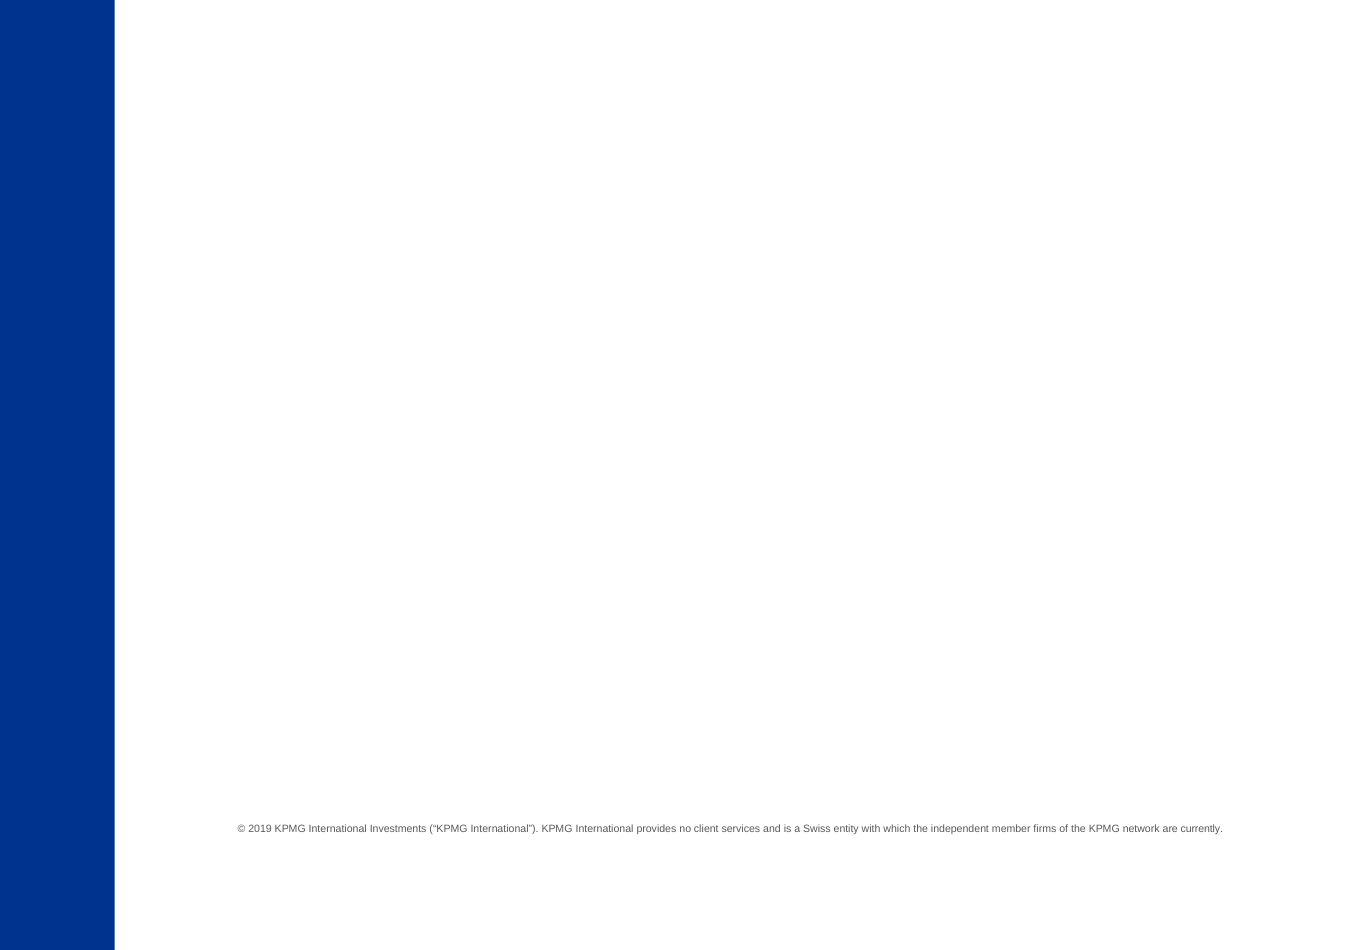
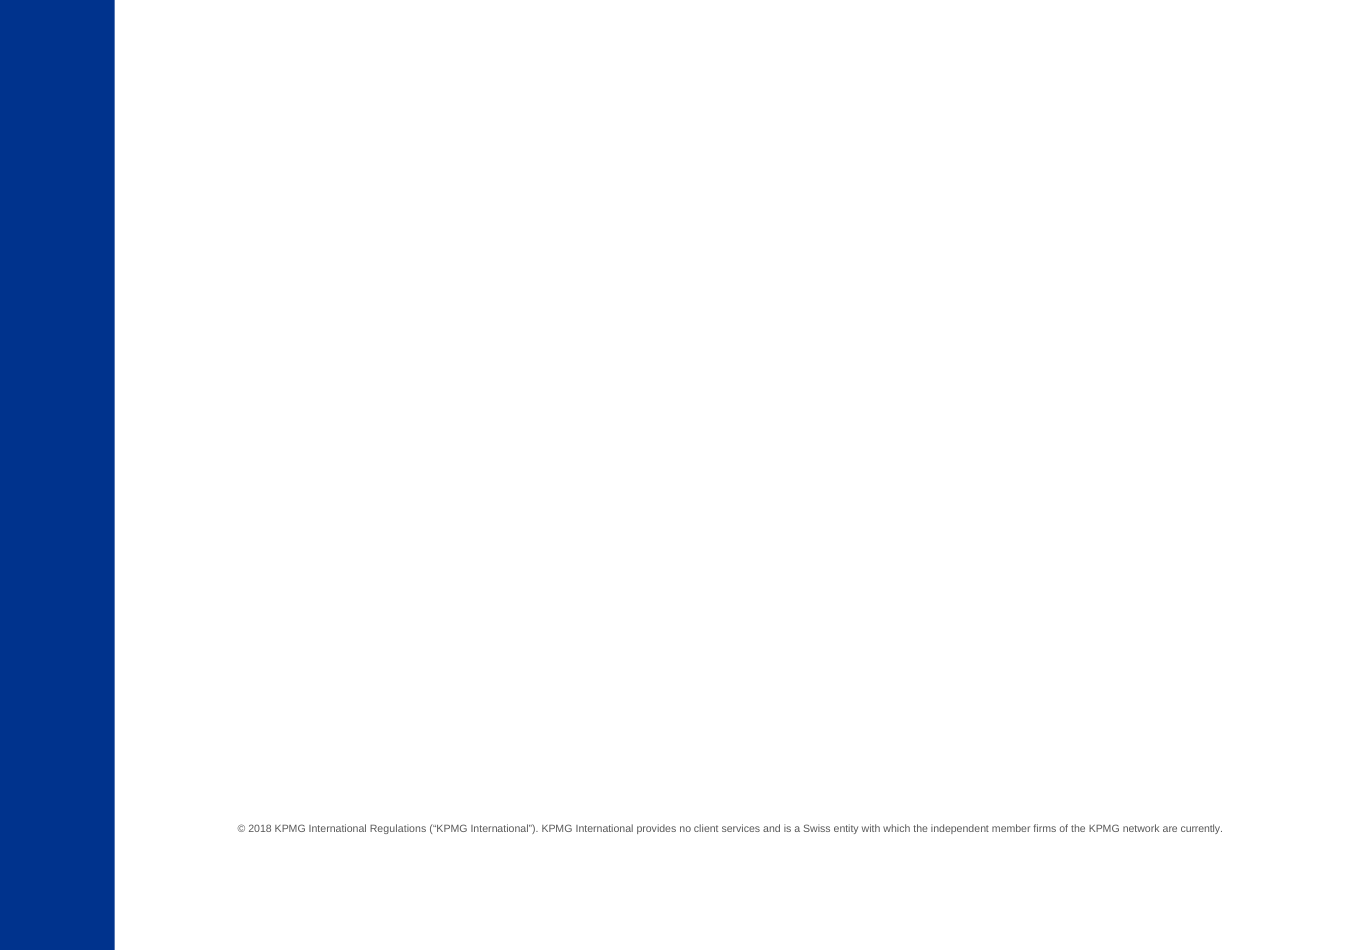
2019: 2019 -> 2018 (260, 829)
Investments: Investments -> Regulations (398, 829)
